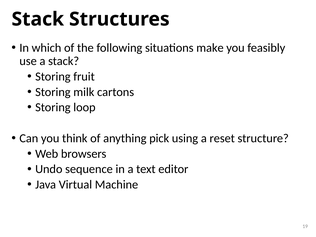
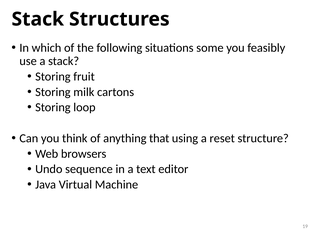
make: make -> some (210, 48)
pick: pick -> that (159, 138)
